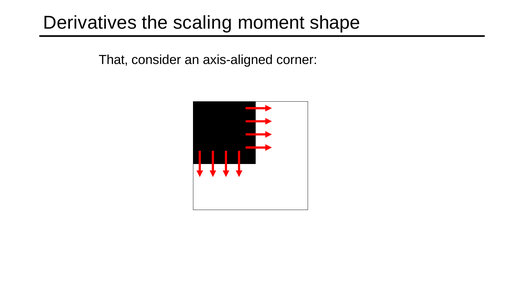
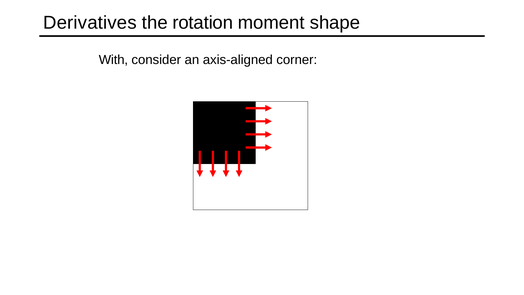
scaling: scaling -> rotation (203, 23)
That: That -> With (113, 60)
